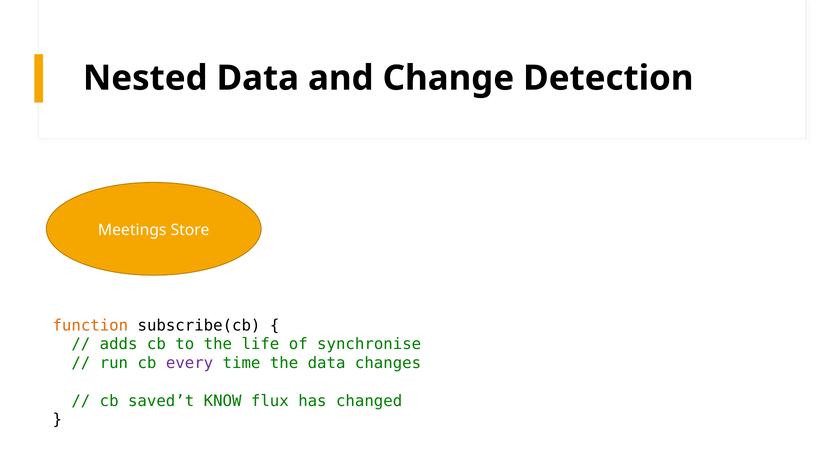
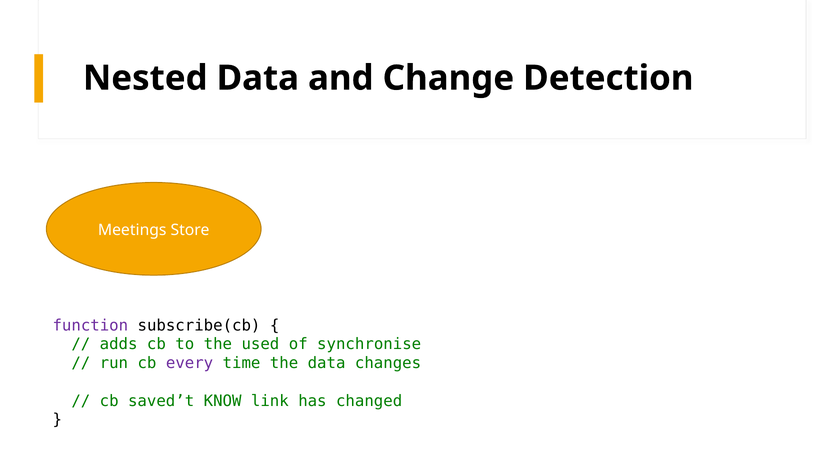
function colour: orange -> purple (90, 325)
life: life -> used (260, 344)
flux: flux -> link (270, 400)
